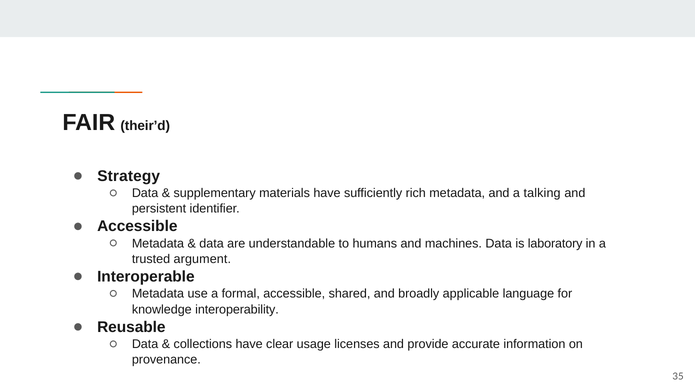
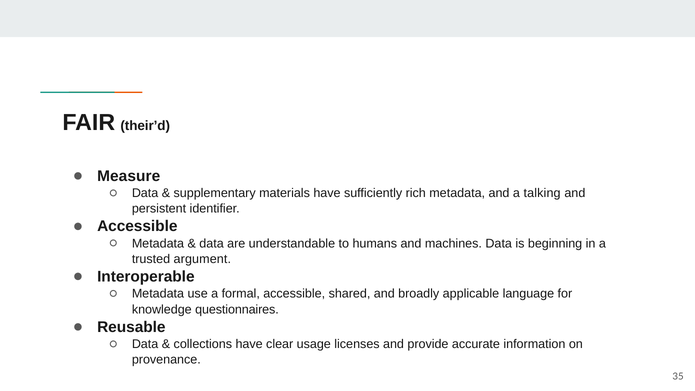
Strategy: Strategy -> Measure (129, 176)
laboratory: laboratory -> beginning (555, 243)
interoperability: interoperability -> questionnaires (237, 309)
